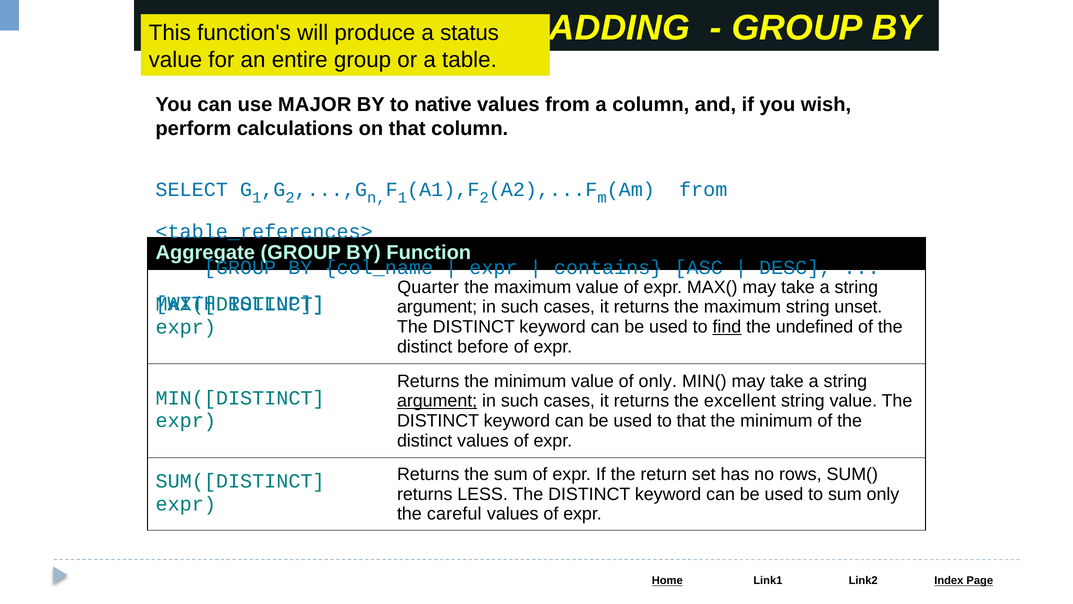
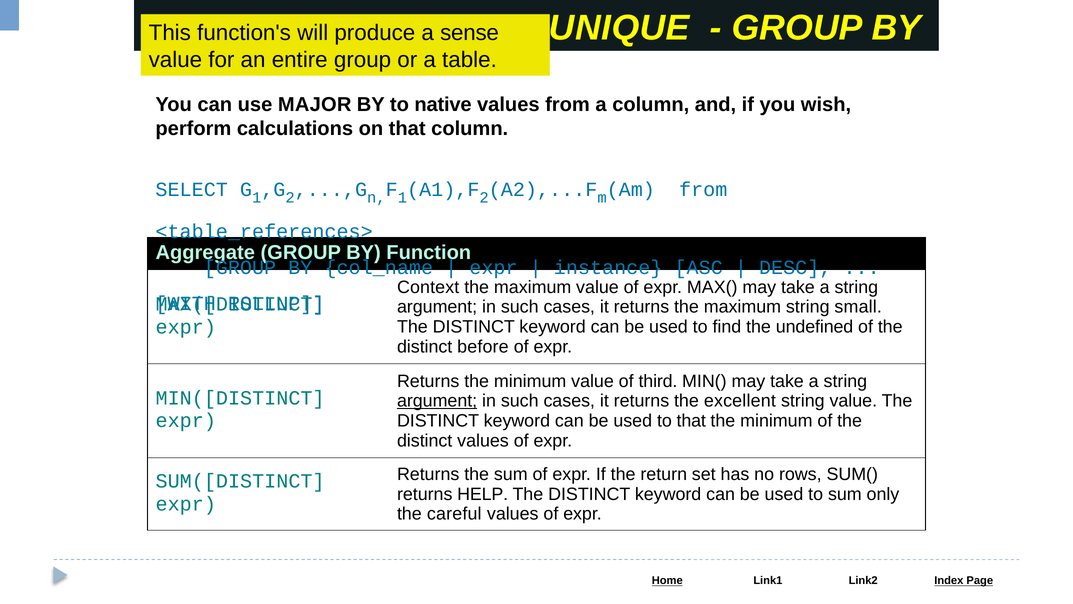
ADDING: ADDING -> UNIQUE (619, 28)
status: status -> sense (470, 33)
contains: contains -> instance (608, 267)
Quarter: Quarter -> Context (428, 287)
unset: unset -> small (858, 307)
find underline: present -> none (727, 327)
of only: only -> third (658, 381)
LESS: LESS -> HELP (483, 494)
